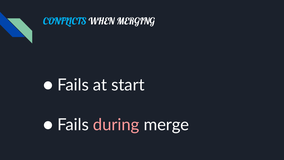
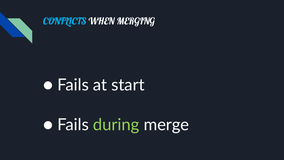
during colour: pink -> light green (116, 125)
